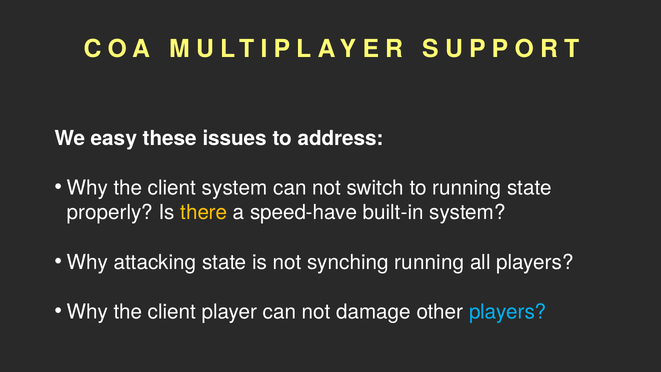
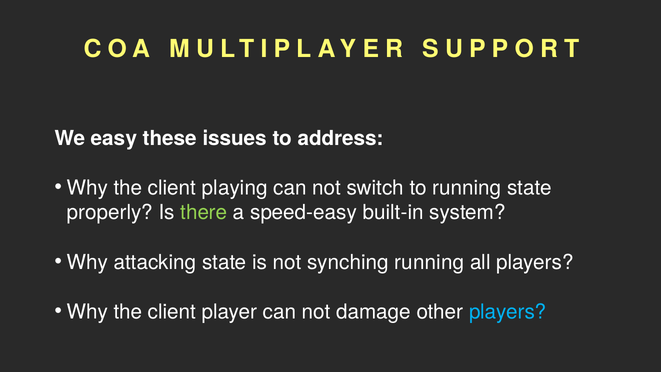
client system: system -> playing (235, 188)
there colour: yellow -> light green (204, 212)
speed-have: speed-have -> speed-easy (304, 212)
